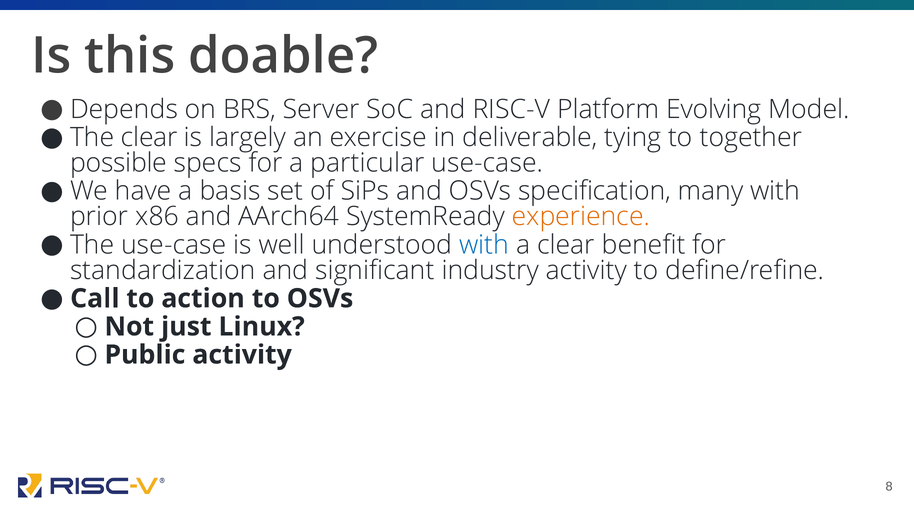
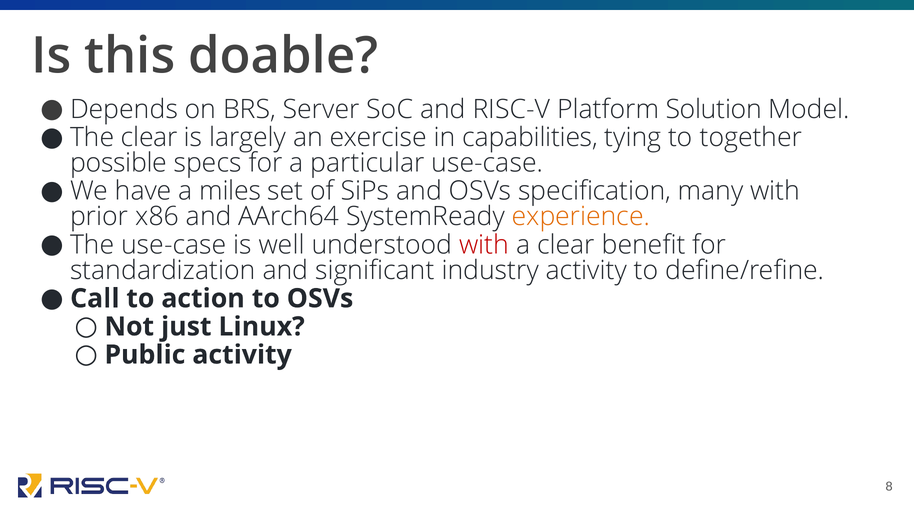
Evolving: Evolving -> Solution (714, 109)
deliverable: deliverable -> capabilities (530, 137)
basis: basis -> miles (230, 191)
with colour: blue -> red (484, 245)
